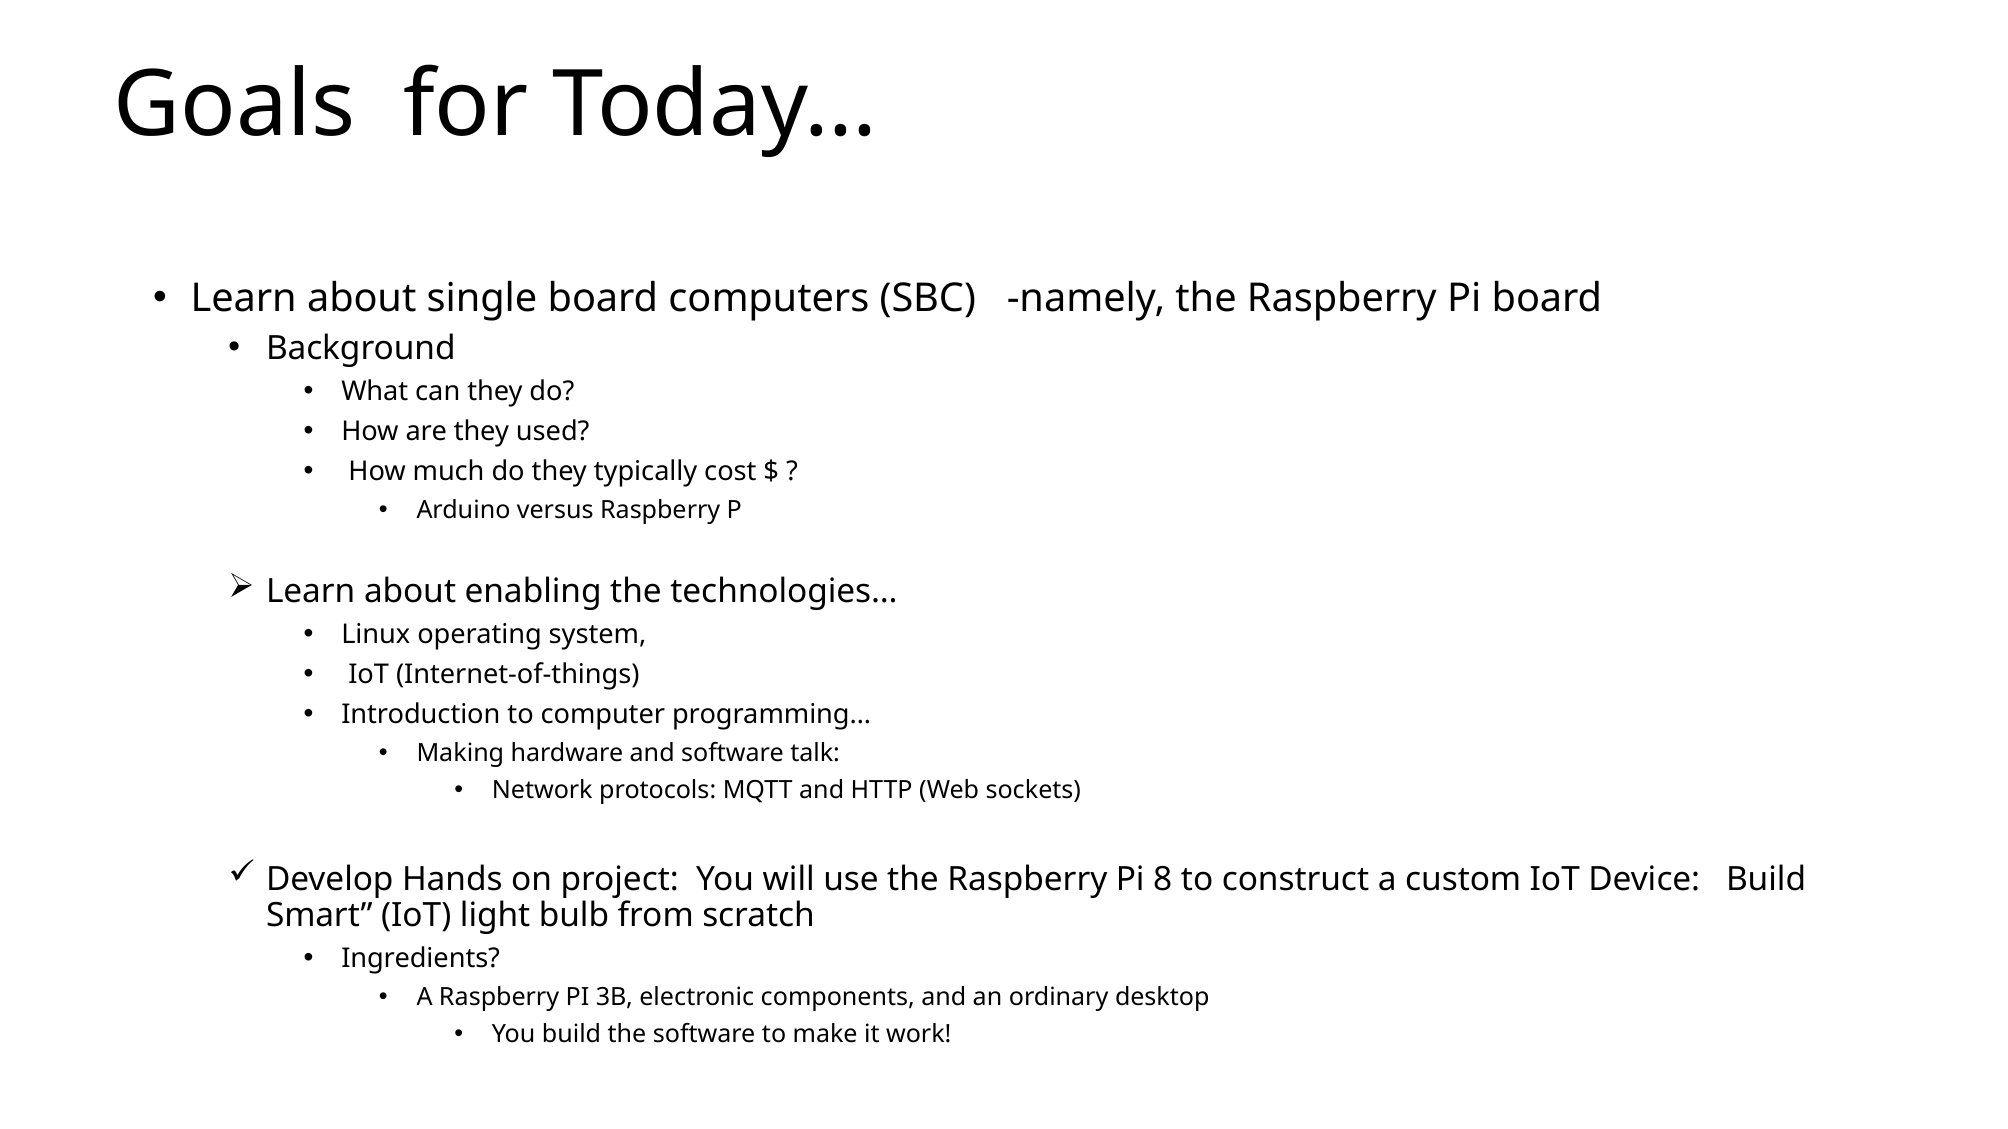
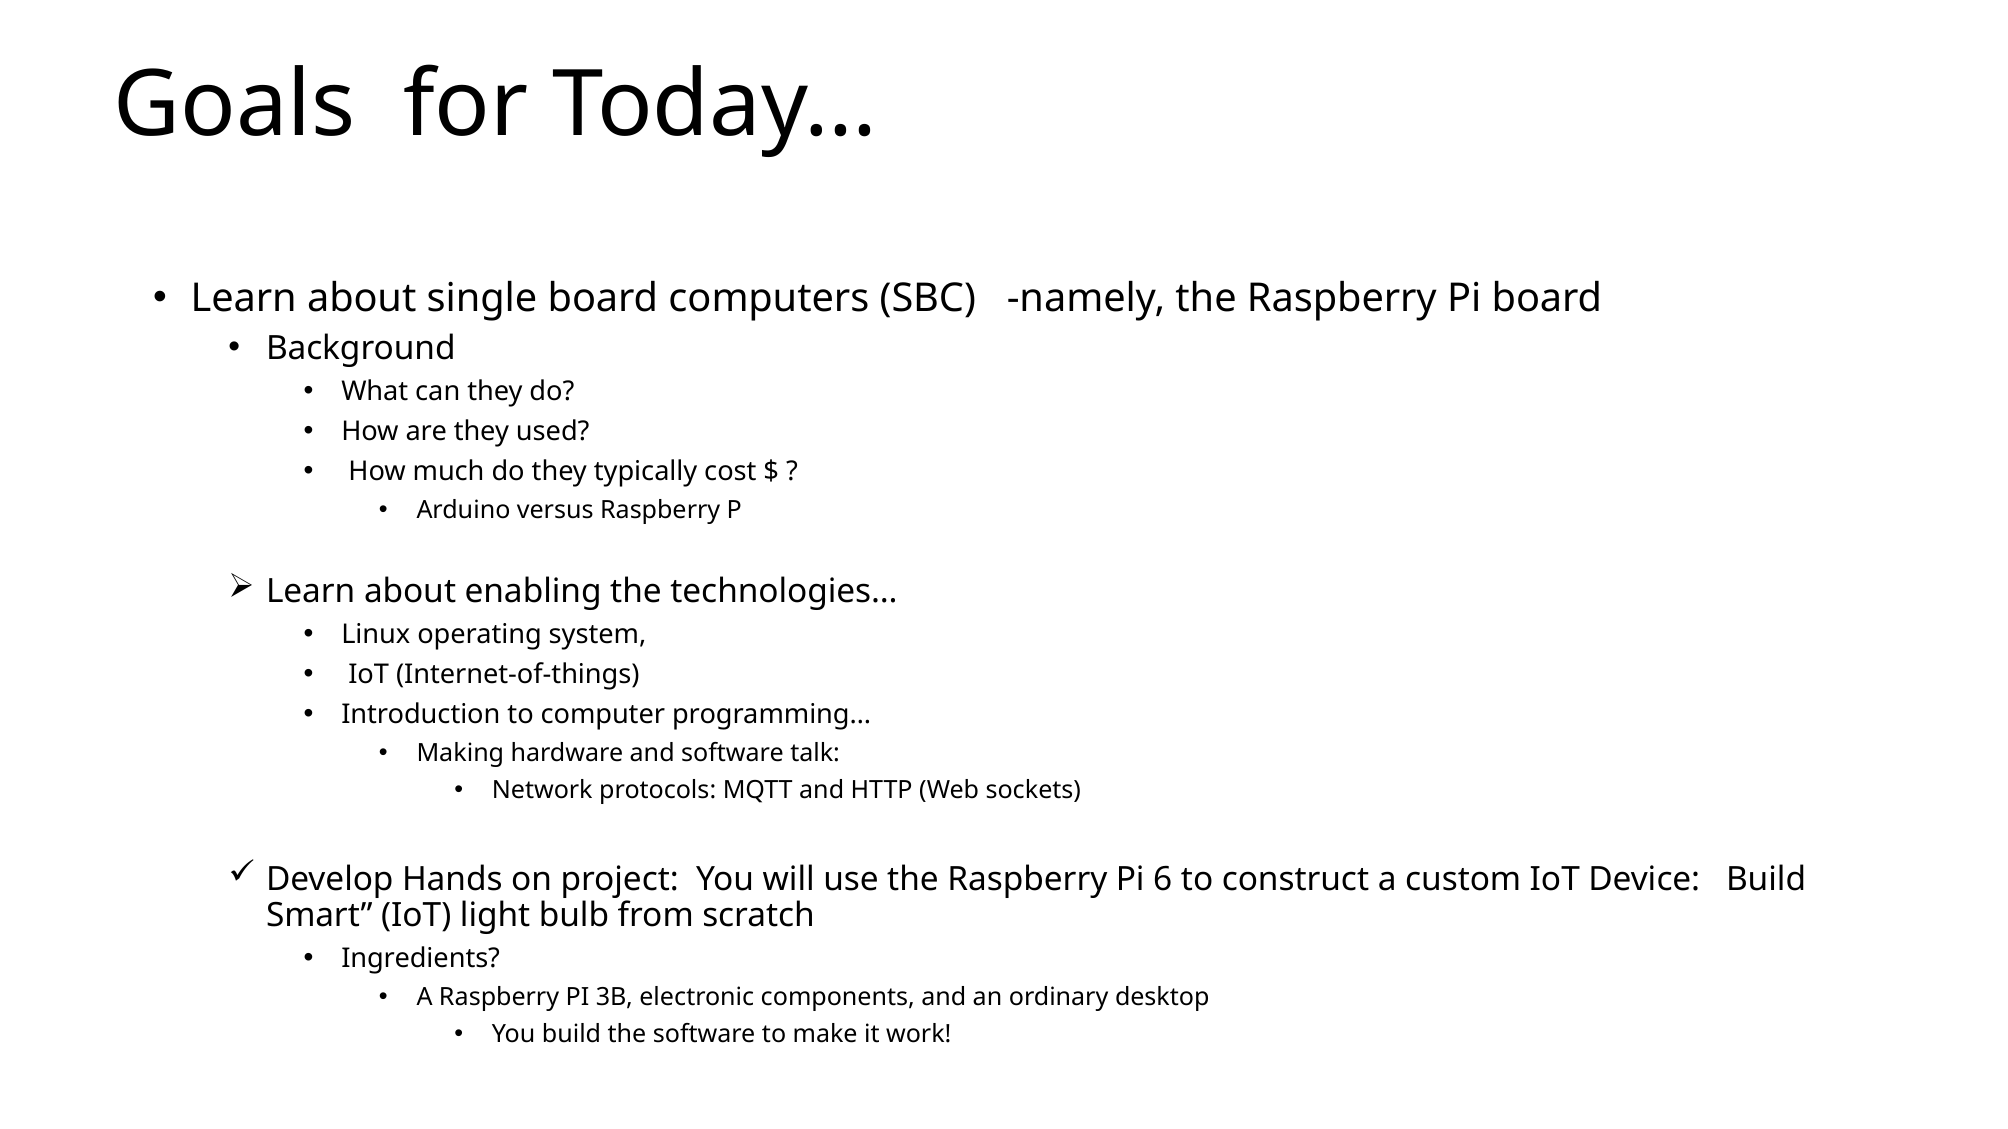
8: 8 -> 6 (1163, 879)
